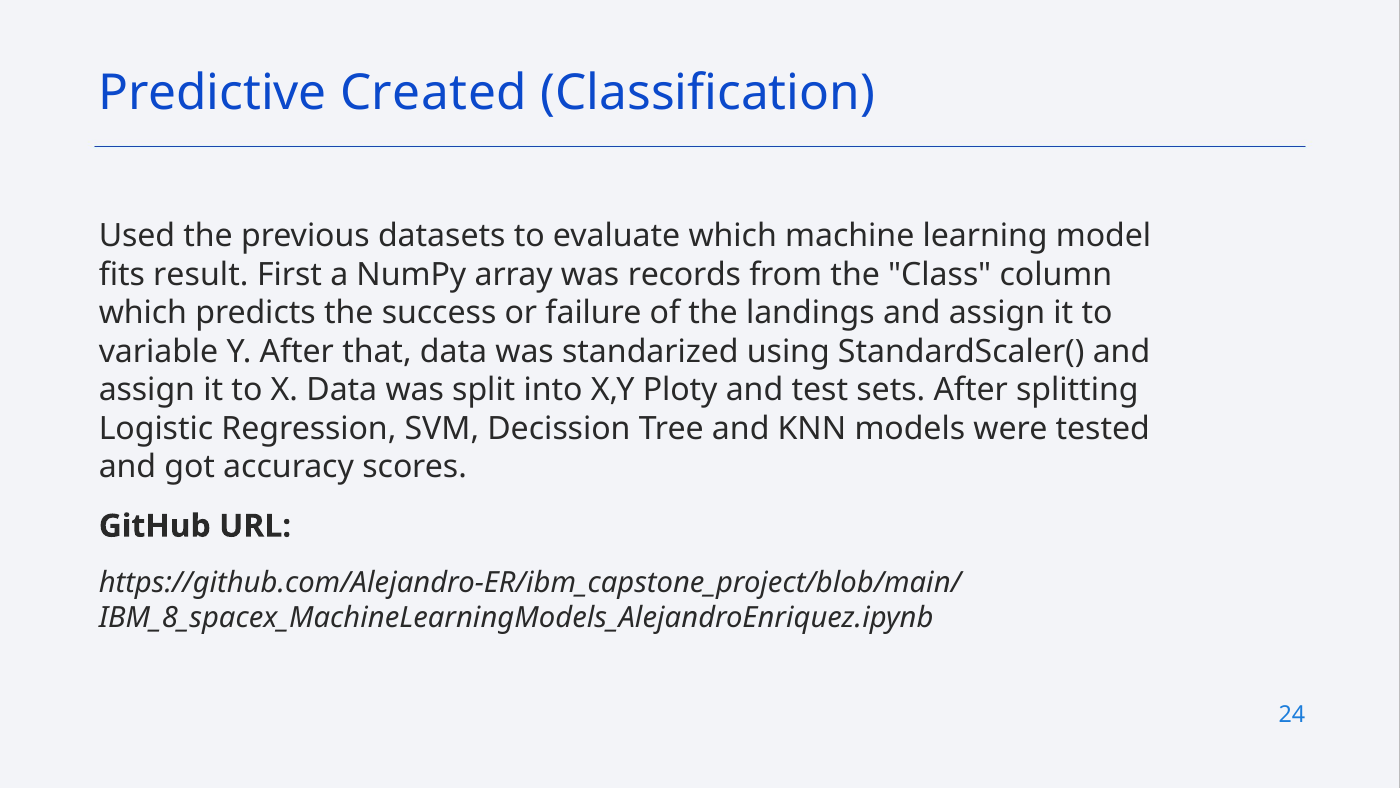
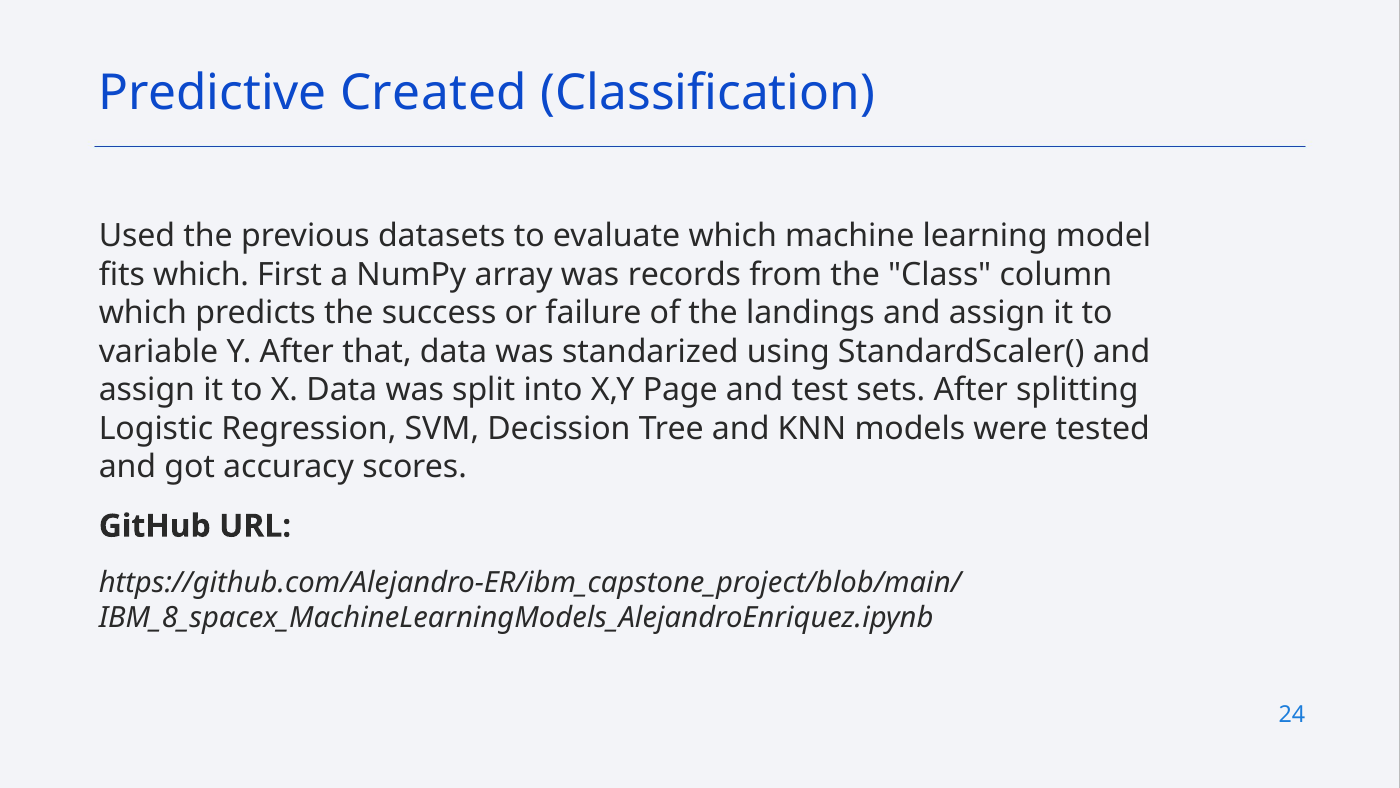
fits result: result -> which (201, 275)
Ploty: Ploty -> Page (680, 390)
